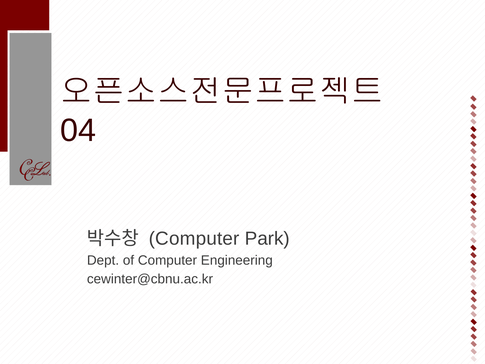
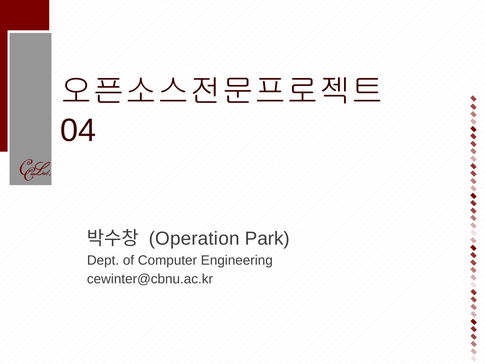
Computer: Computer -> Operation (194, 238)
